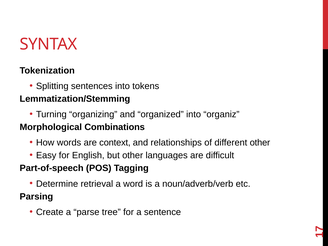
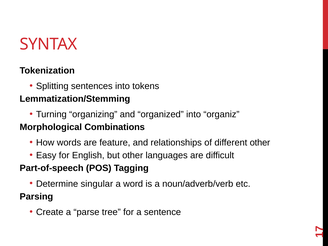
context: context -> feature (115, 143)
retrieval: retrieval -> singular (97, 184)
